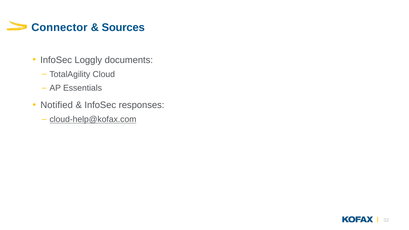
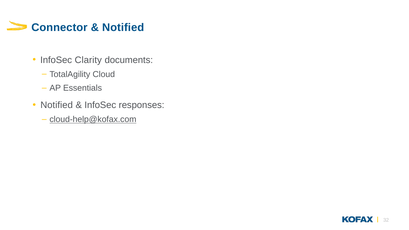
Sources: Sources -> Notified (123, 27)
Loggly: Loggly -> Clarity (88, 60)
